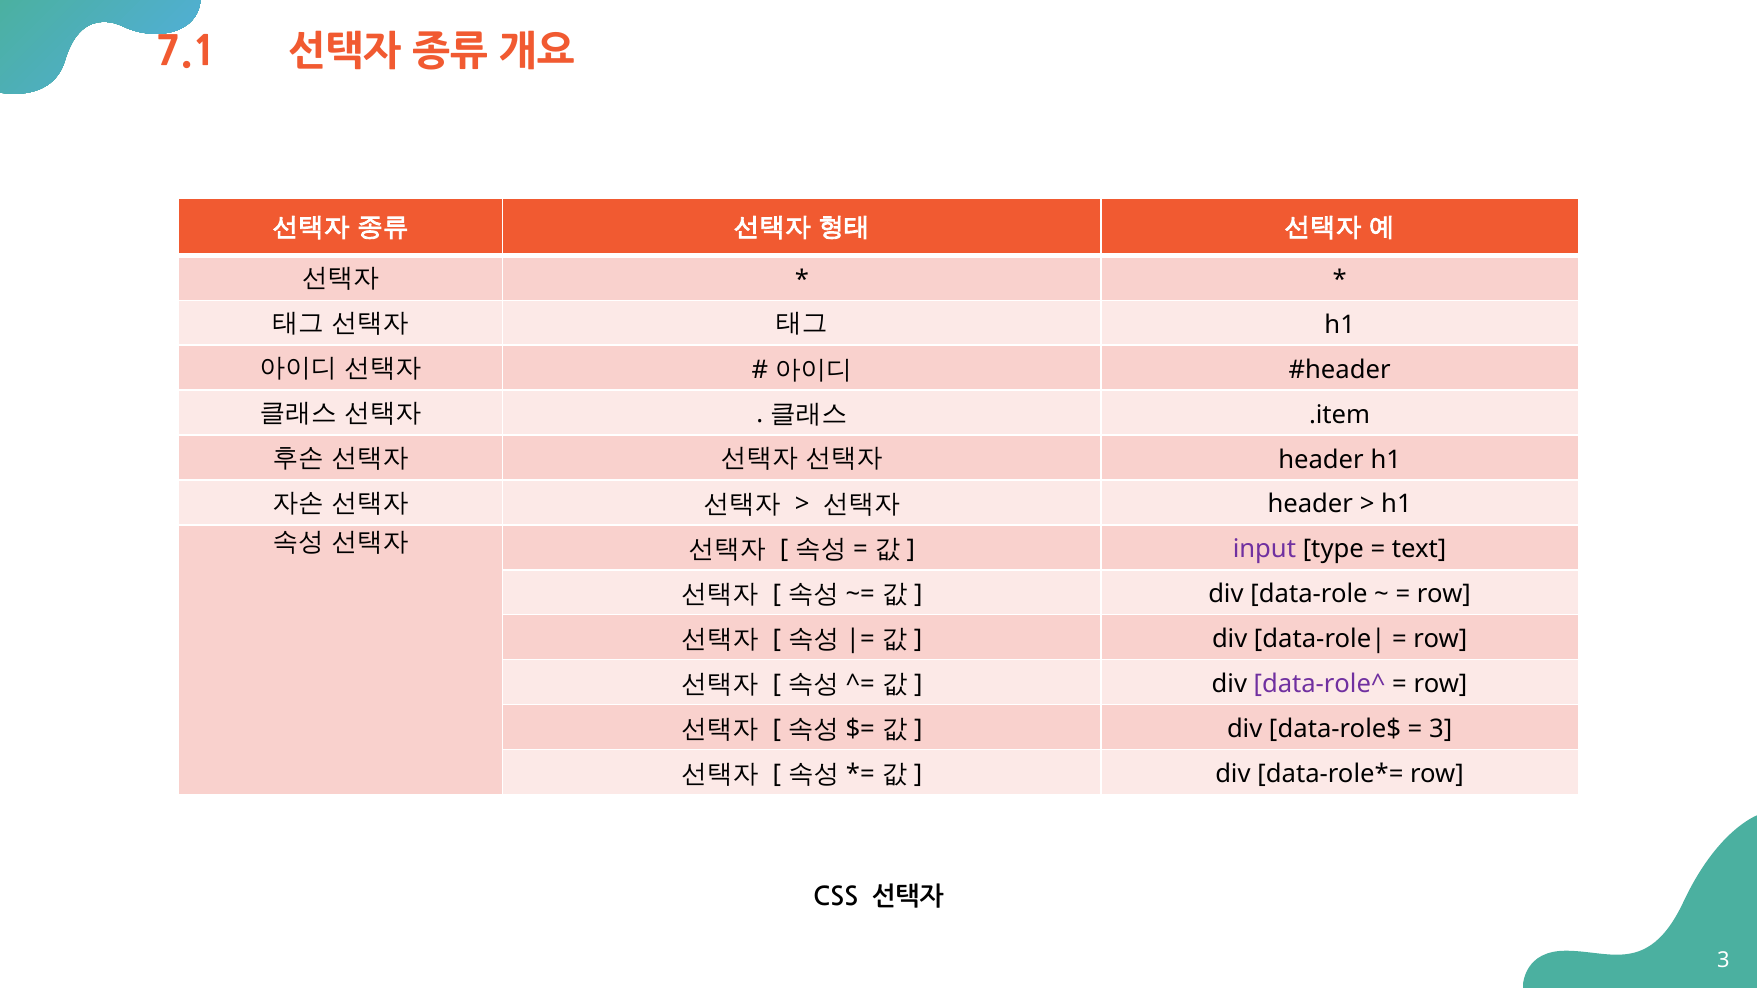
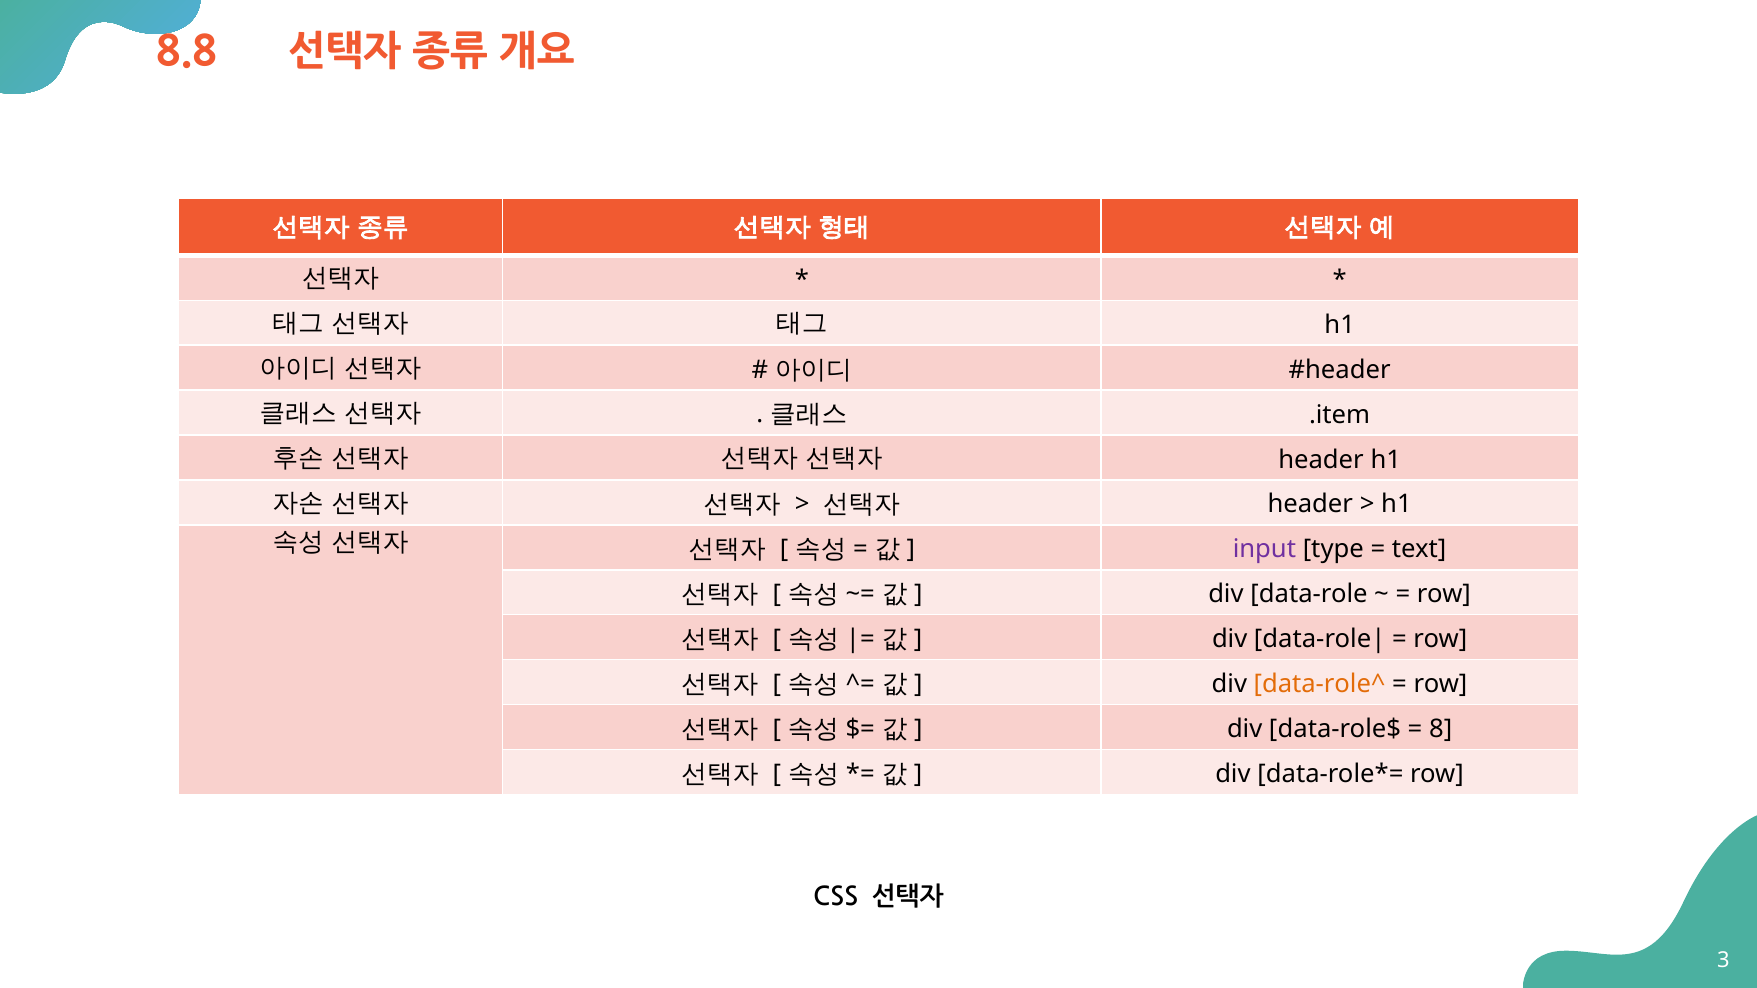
7.1: 7.1 -> 8.8 (186, 52)
data-role^ colour: purple -> orange (1320, 684)
3: 3 -> 8 (1441, 729)
